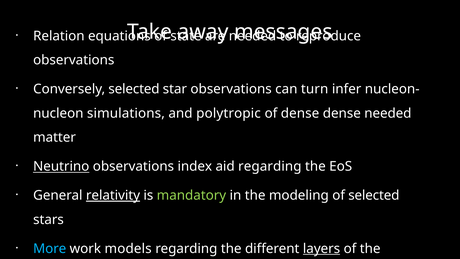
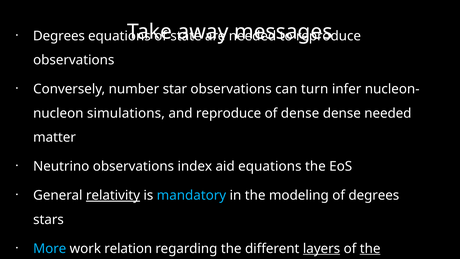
Relation: Relation -> Degrees (59, 36)
Conversely selected: selected -> number (134, 89)
and polytropic: polytropic -> reproduce (229, 113)
Neutrino underline: present -> none (61, 166)
aid regarding: regarding -> equations (270, 166)
mandatory colour: light green -> light blue (191, 195)
of selected: selected -> degrees (374, 195)
models: models -> relation (128, 248)
the underline: none -> present (370, 248)
